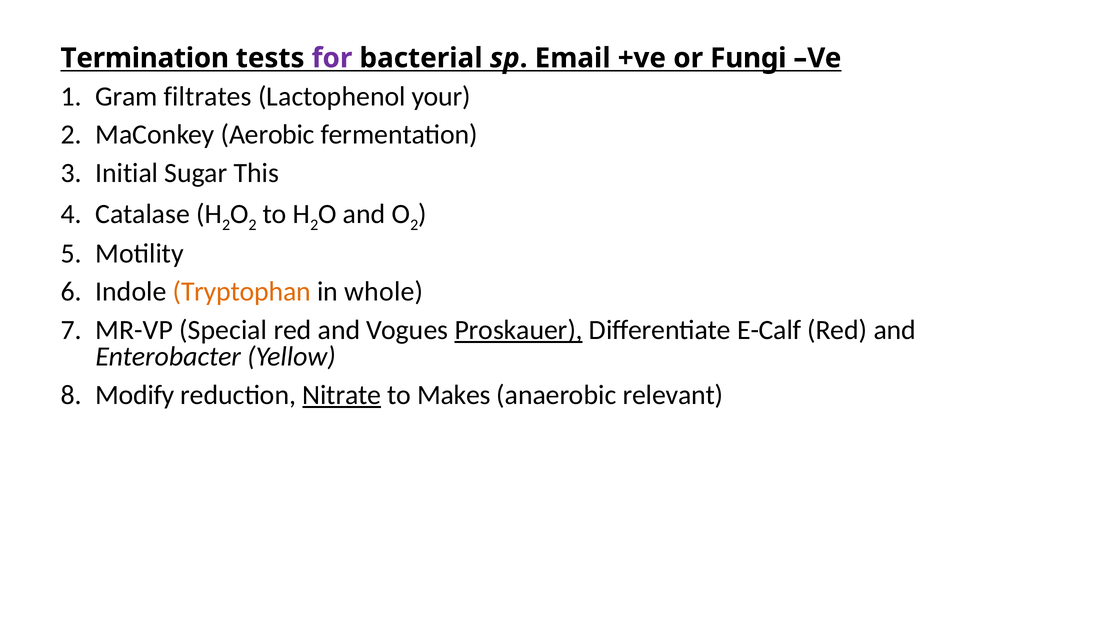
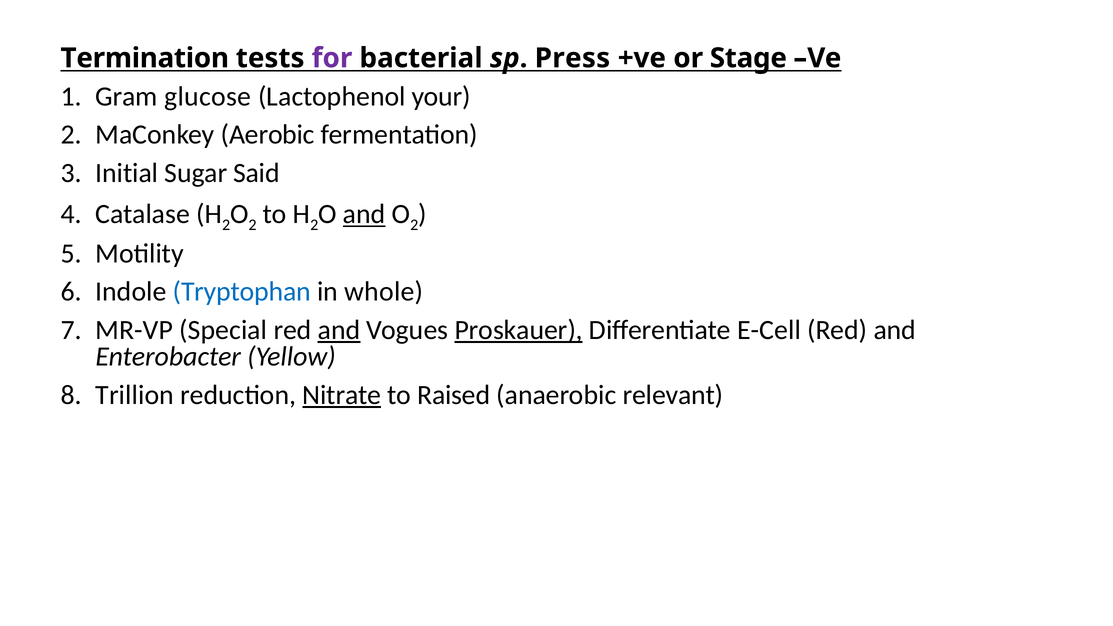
Email: Email -> Press (572, 58)
Fungi: Fungi -> Stage (748, 58)
filtrates: filtrates -> glucose (208, 96)
This: This -> Said (257, 173)
and underline: none -> present (364, 214)
Tryptophan colour: orange -> blue (242, 292)
and underline: none -> present (339, 330)
E-Calf: E-Calf -> E-Cell (769, 330)
Modify: Modify -> Trillion (135, 395)
Makes: Makes -> Raised (454, 395)
